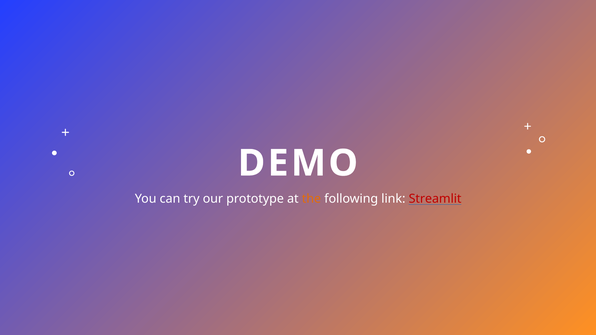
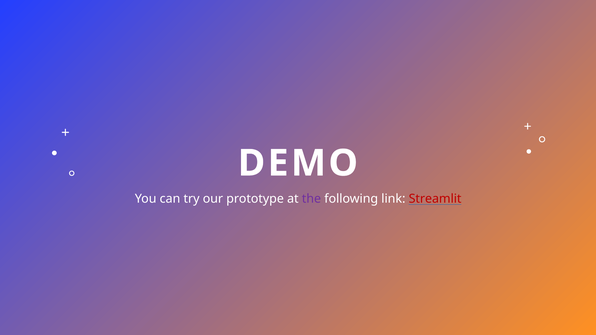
the colour: orange -> purple (311, 199)
